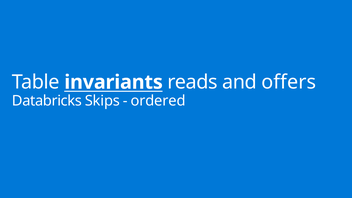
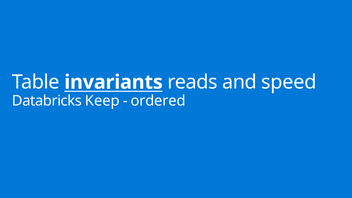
offers: offers -> speed (289, 82)
Skips: Skips -> Keep (102, 101)
